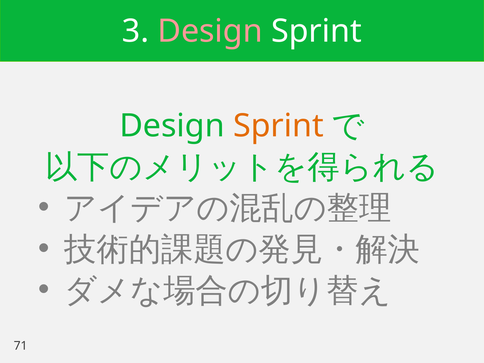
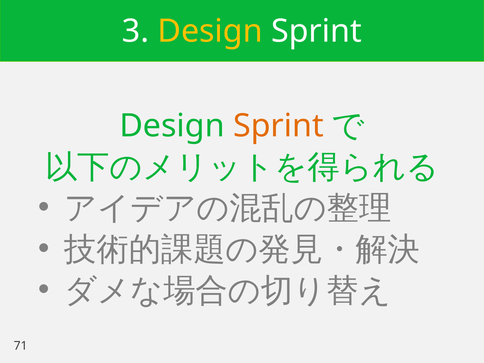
Design colour: pink -> yellow (210, 31)
